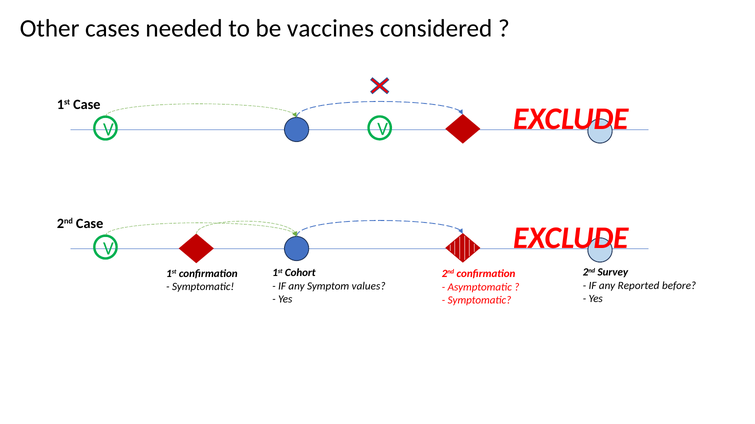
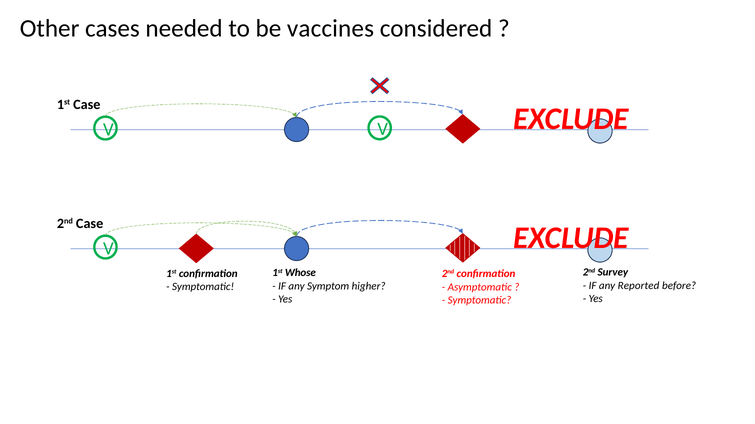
Cohort: Cohort -> Whose (300, 273)
values: values -> higher (369, 287)
